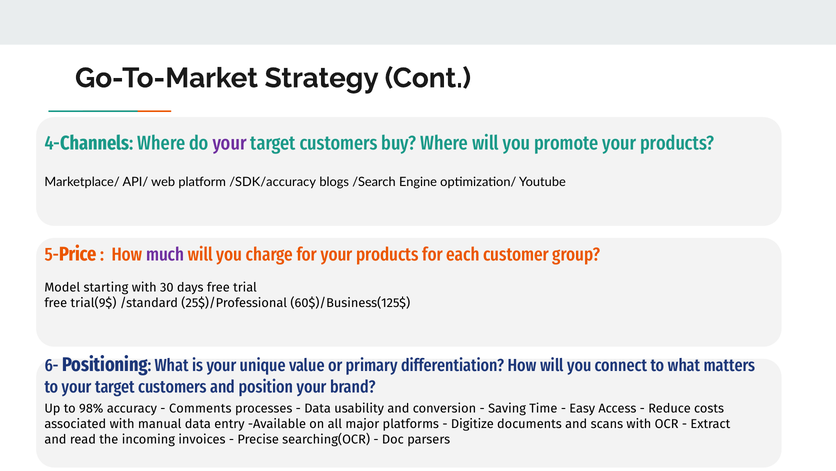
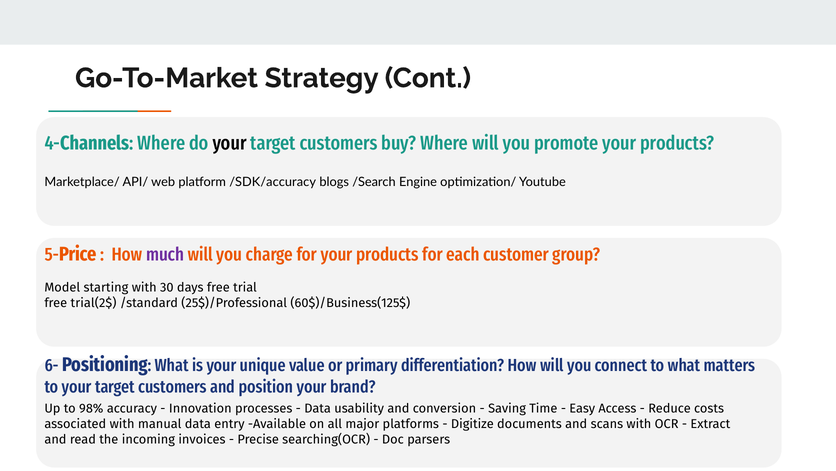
your colour: purple -> black (230, 143)
trial(9$: trial(9$ -> trial(2$ (94, 303)
Comments: Comments -> Innovation (200, 408)
